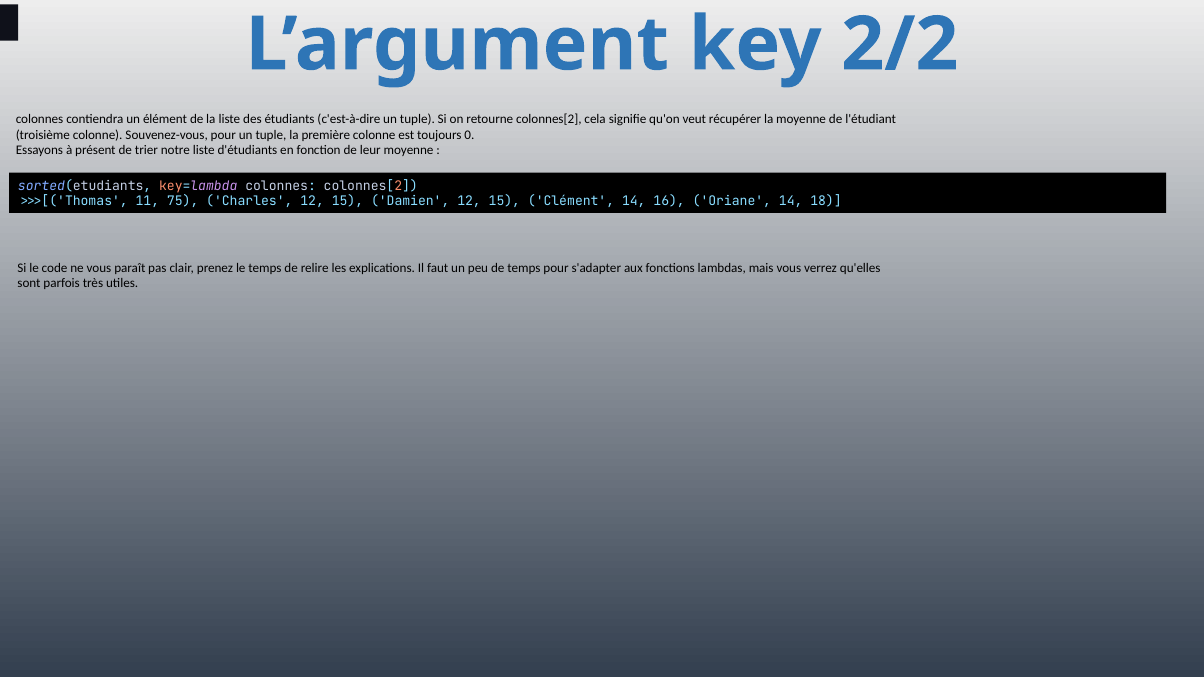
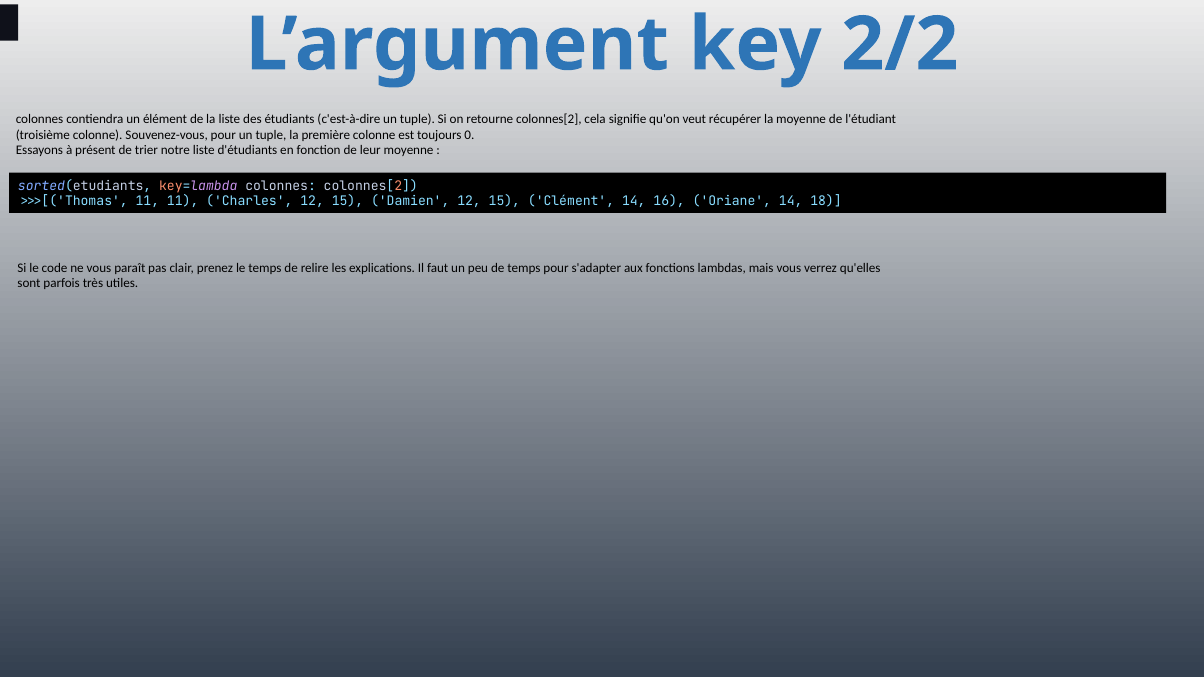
11 75: 75 -> 11 (183, 202)
